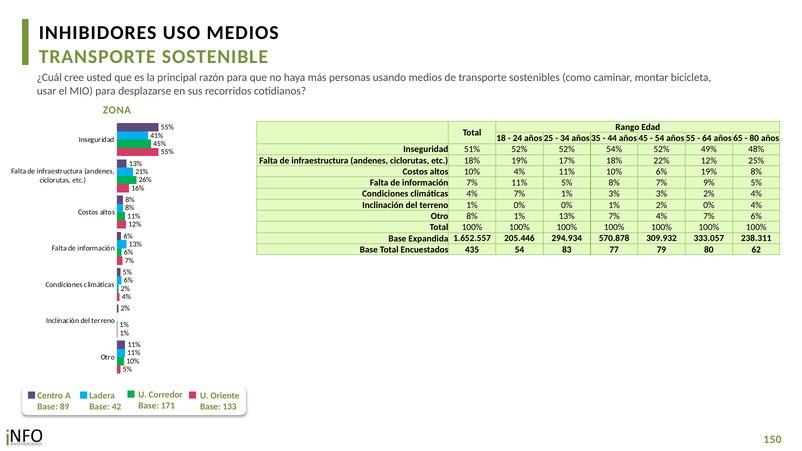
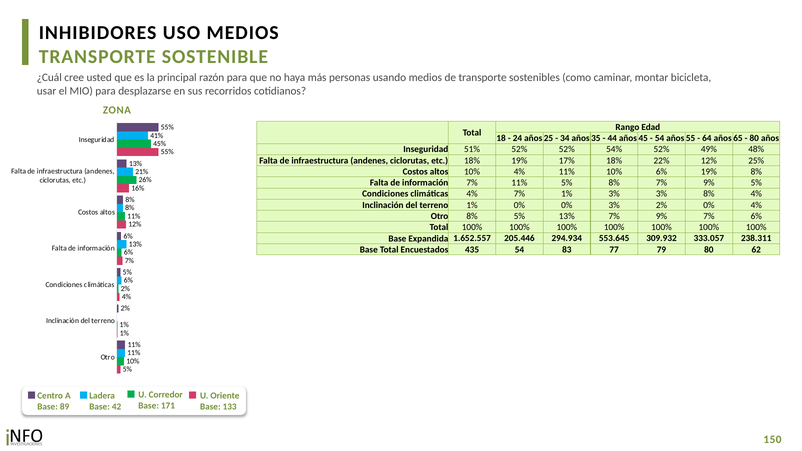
3% 2%: 2% -> 8% (709, 194)
0% 1%: 1% -> 3% (614, 205)
8% 1%: 1% -> 5% (519, 216)
13% 7% 4%: 4% -> 9% (662, 216)
570.878: 570.878 -> 553.645 (614, 239)
